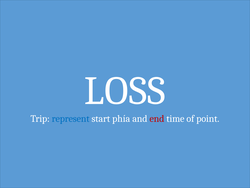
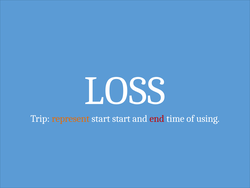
represent colour: blue -> orange (71, 118)
start phía: phía -> start (121, 118)
point: point -> using (208, 118)
